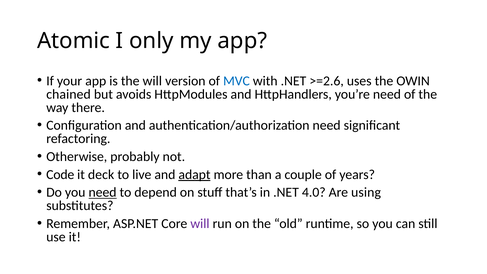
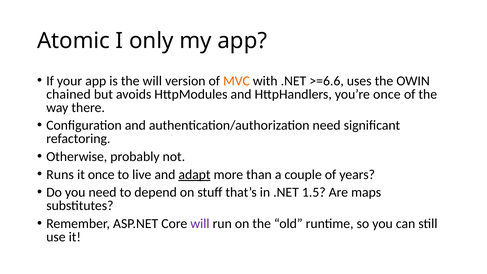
MVC colour: blue -> orange (236, 81)
>=2.6: >=2.6 -> >=6.6 (327, 81)
you’re need: need -> once (387, 94)
Code: Code -> Runs (60, 175)
it deck: deck -> once (101, 175)
need underline: present -> none (103, 192)
4.0: 4.0 -> 1.5 (314, 192)
using: using -> maps (366, 192)
